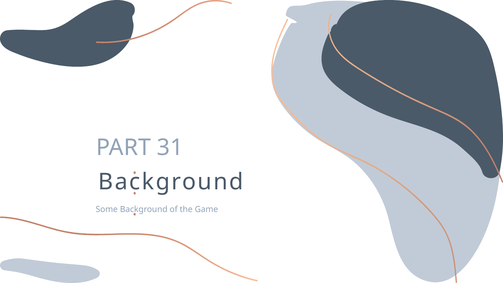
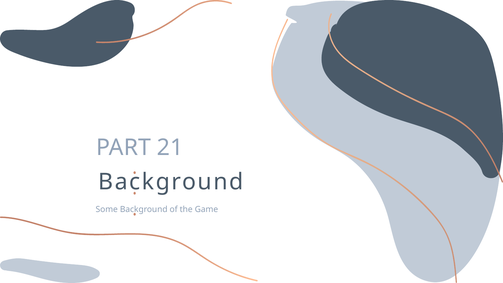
31: 31 -> 21 (170, 148)
